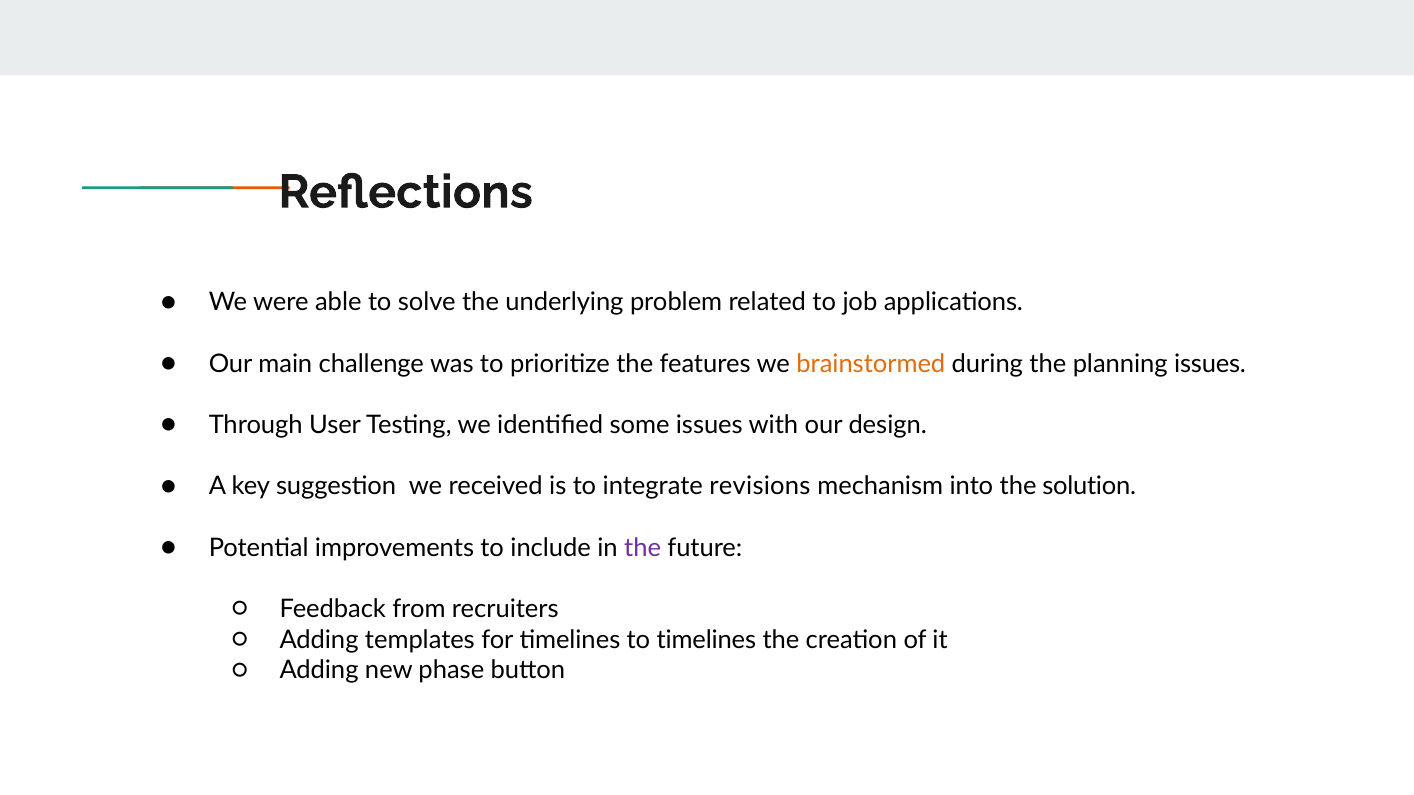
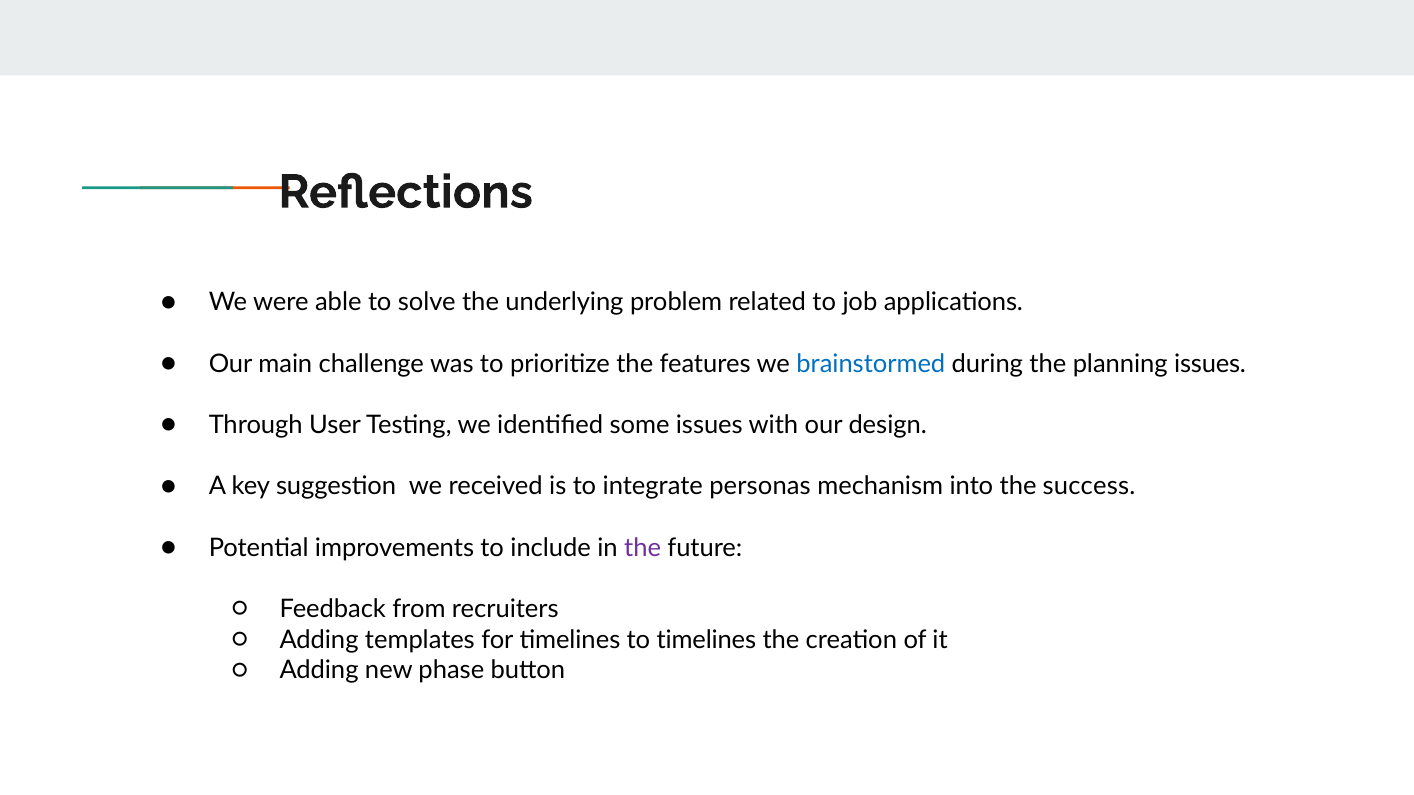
brainstormed colour: orange -> blue (871, 364)
revisions: revisions -> personas (760, 487)
solution: solution -> success (1089, 487)
